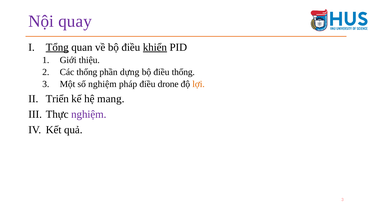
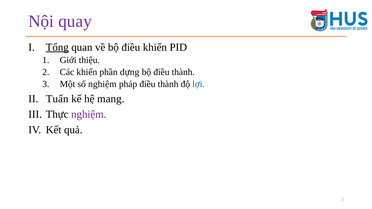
khiển underline: present -> none (155, 47)
Các thống: thống -> khiển (87, 72)
bộ điều thống: thống -> thành (183, 72)
pháp điều drone: drone -> thành (168, 84)
lợi colour: orange -> blue (199, 84)
Triển: Triển -> Tuấn (57, 99)
